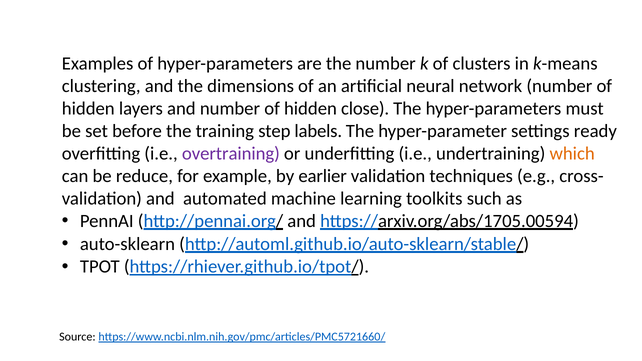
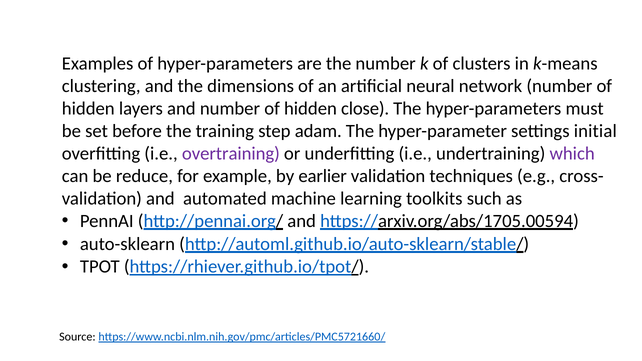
labels: labels -> adam (318, 131)
ready: ready -> initial (595, 131)
which colour: orange -> purple (572, 154)
